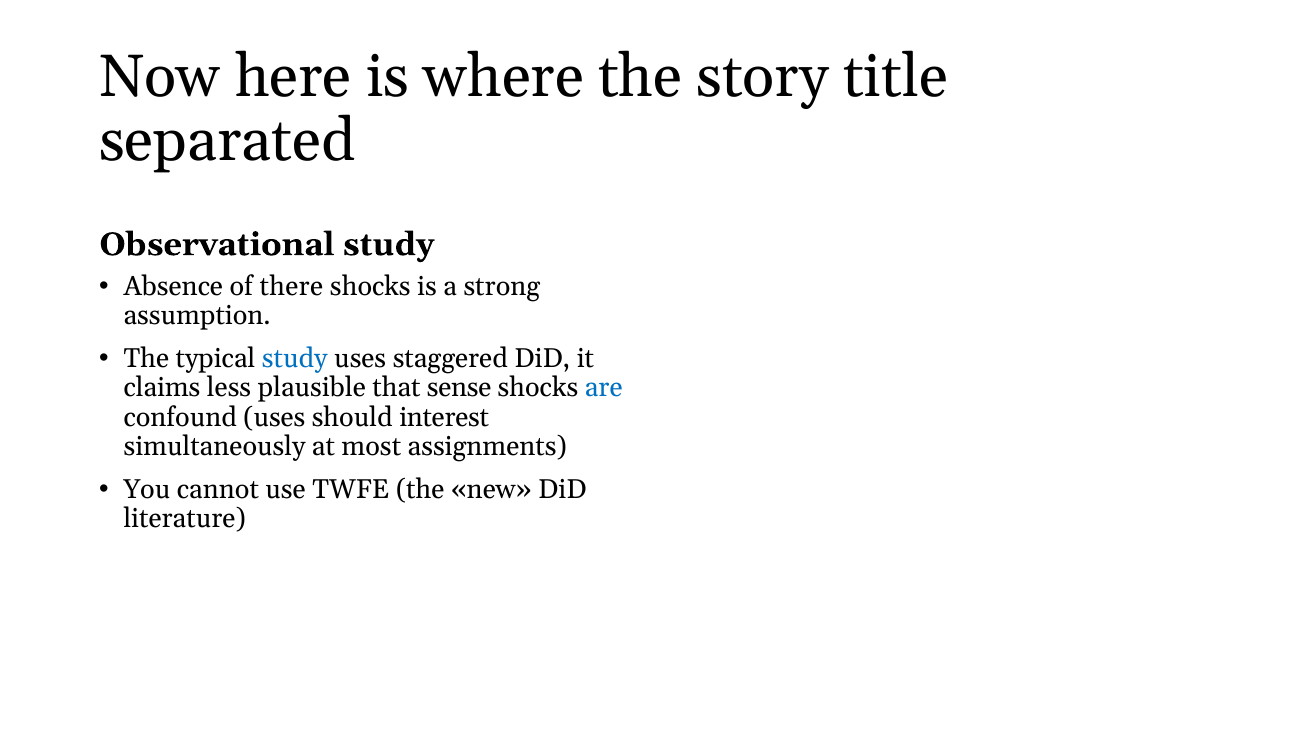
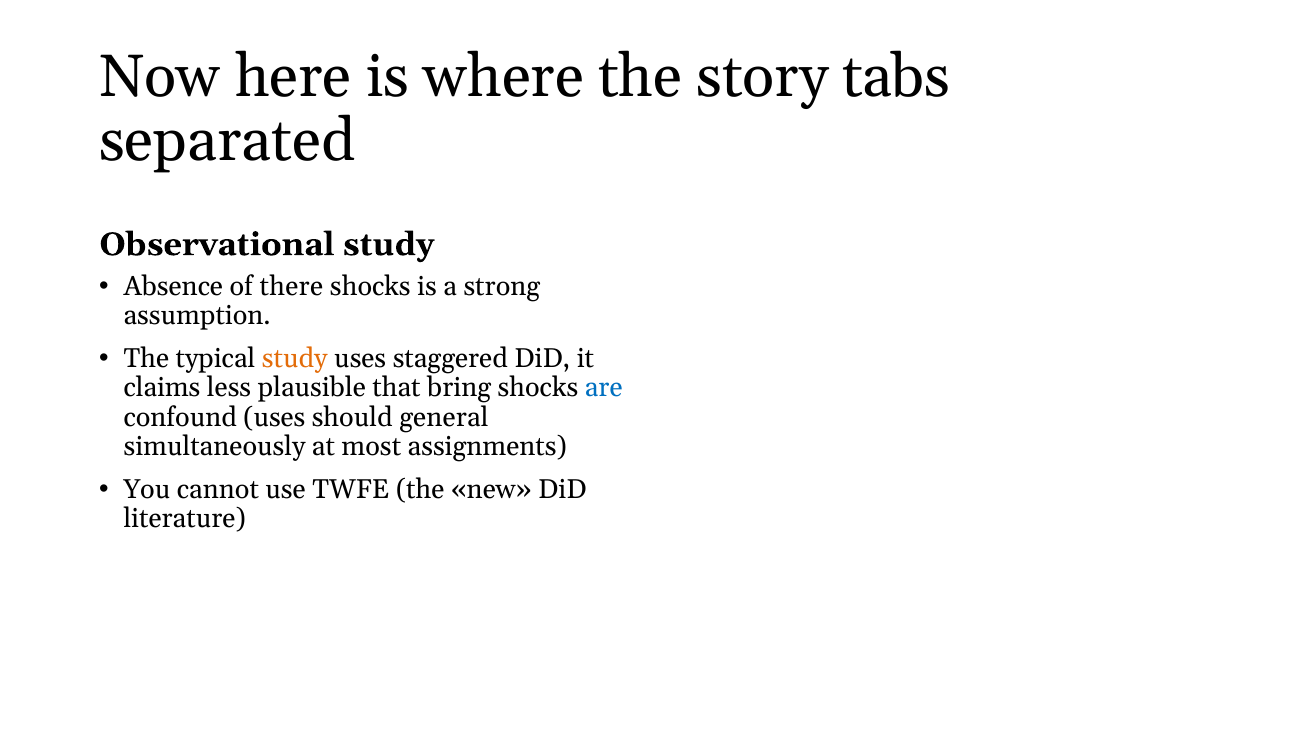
title: title -> tabs (896, 77)
study colour: blue -> orange (295, 358)
sense: sense -> bring (459, 388)
interest: interest -> general (444, 417)
